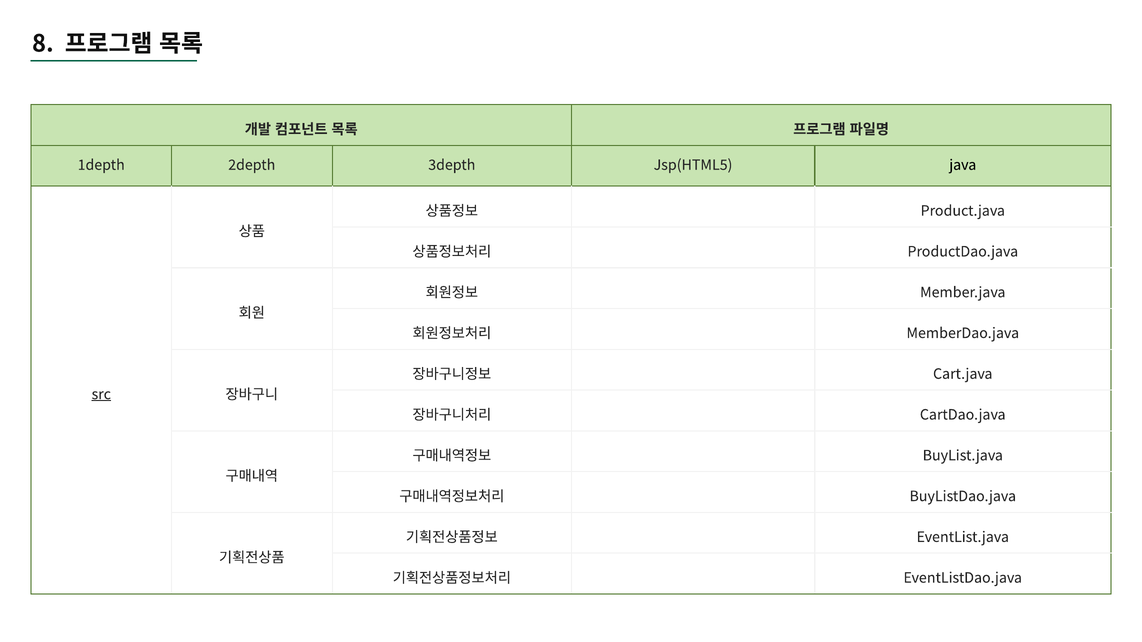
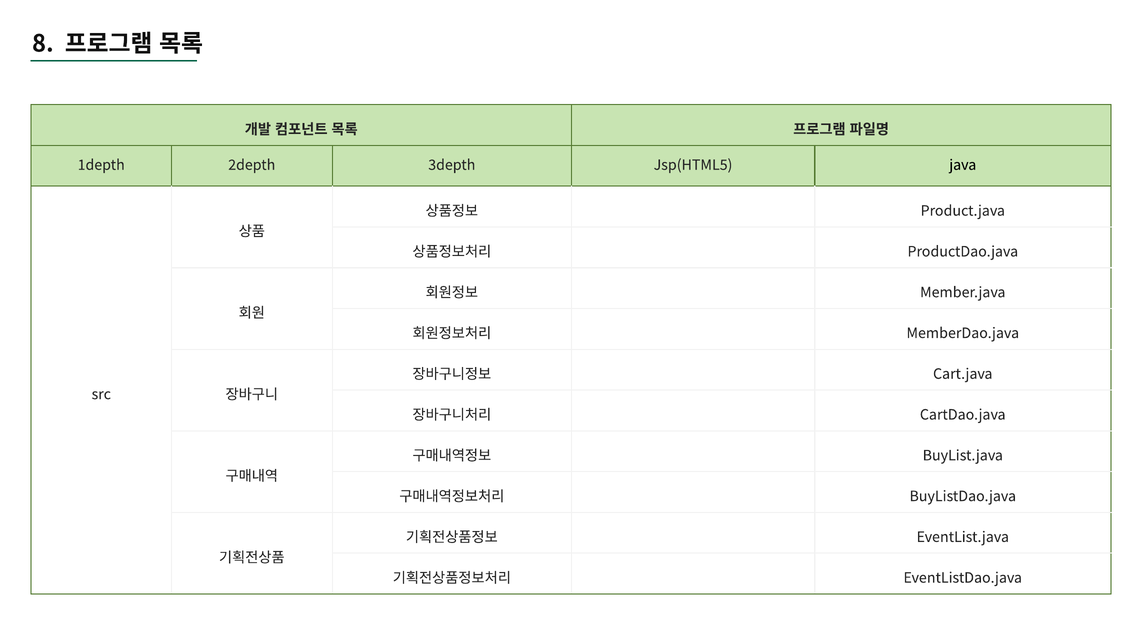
src underline: present -> none (101, 395)
